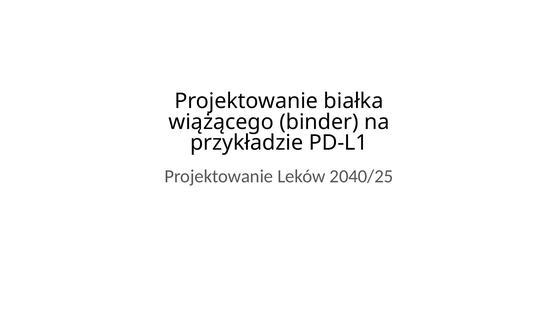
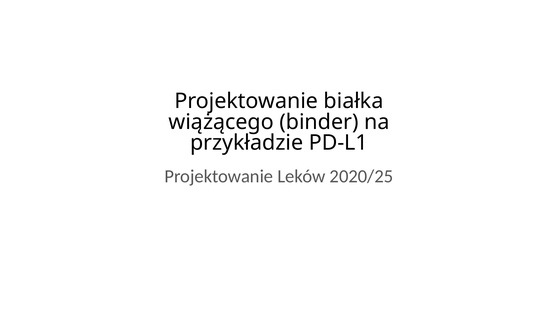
2040/25: 2040/25 -> 2020/25 (361, 176)
